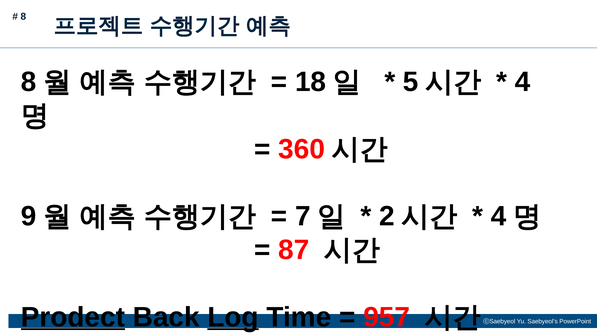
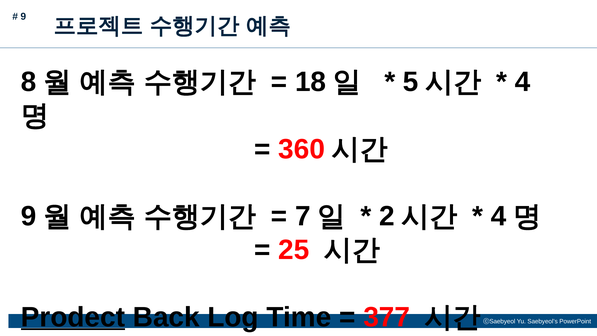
8: 8 -> 9 (23, 17)
87: 87 -> 25 (294, 250)
Log underline: present -> none (233, 317)
957: 957 -> 377 (387, 317)
